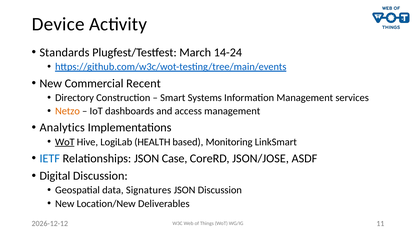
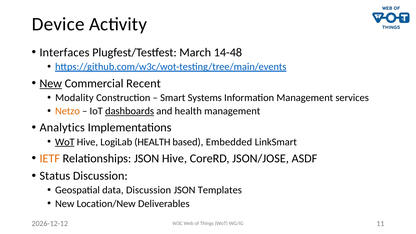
Standards: Standards -> Interfaces (64, 52)
14-24: 14-24 -> 14-48 (228, 52)
New underline: none -> present (51, 83)
Directory: Directory -> Modality (74, 98)
dashboards underline: none -> present (130, 111)
and access: access -> health (188, 111)
Monitoring: Monitoring -> Embedded (229, 142)
IETF colour: blue -> orange (50, 158)
JSON Case: Case -> Hive (174, 158)
Digital: Digital -> Status (55, 176)
data Signatures: Signatures -> Discussion (149, 190)
JSON Discussion: Discussion -> Templates (220, 190)
